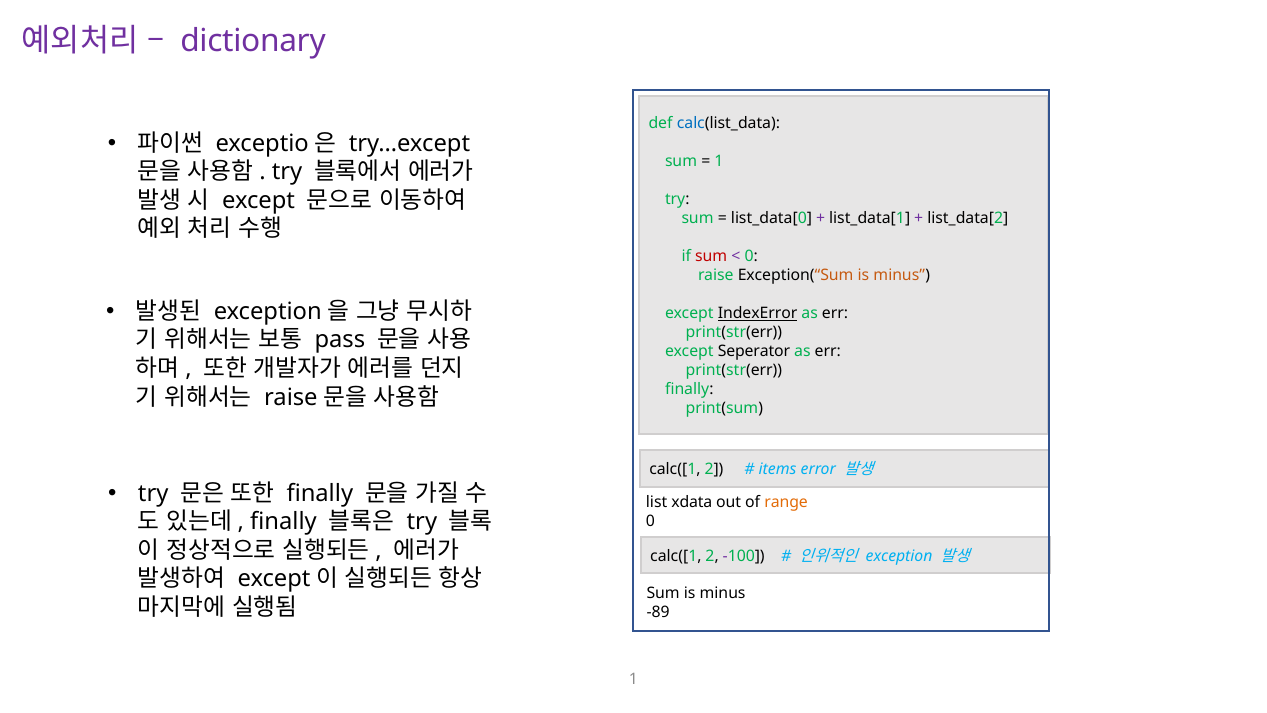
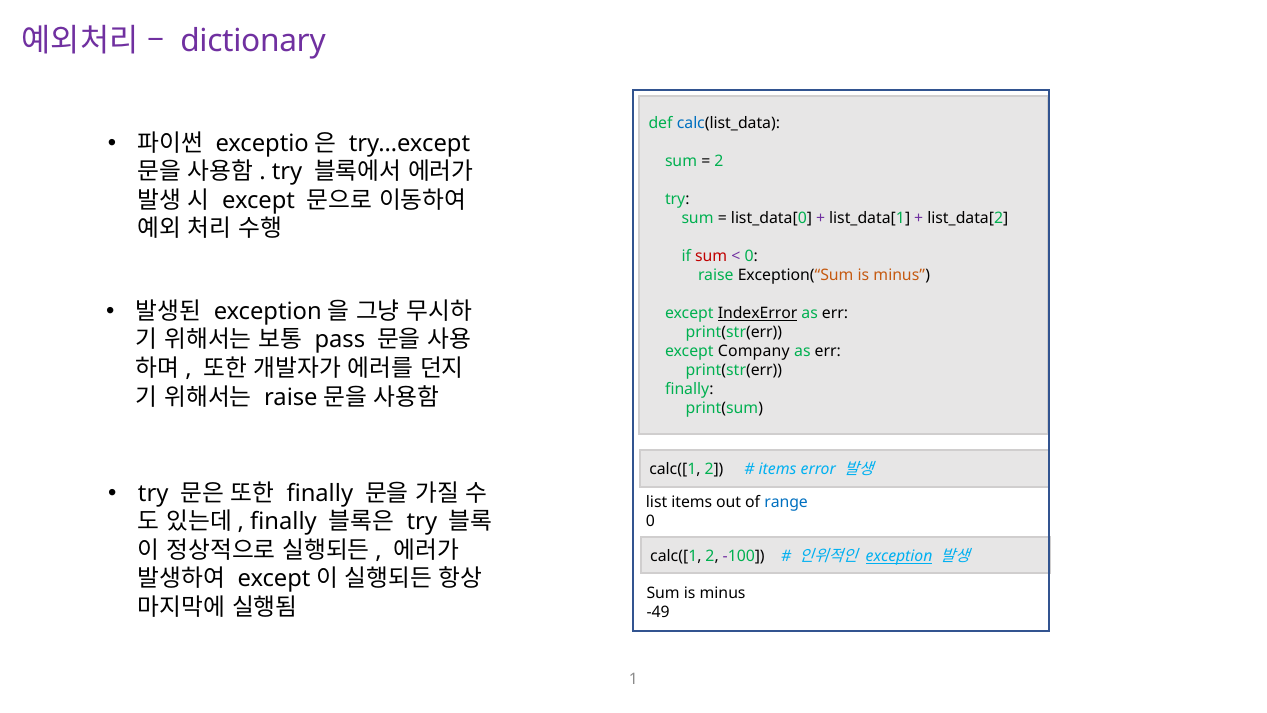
1: 1 -> 2 (719, 162)
Seperator: Seperator -> Company (754, 352)
list xdata: xdata -> items (692, 503)
range colour: orange -> blue (786, 503)
exception underline: none -> present (899, 556)
-89: -89 -> -49 (658, 612)
